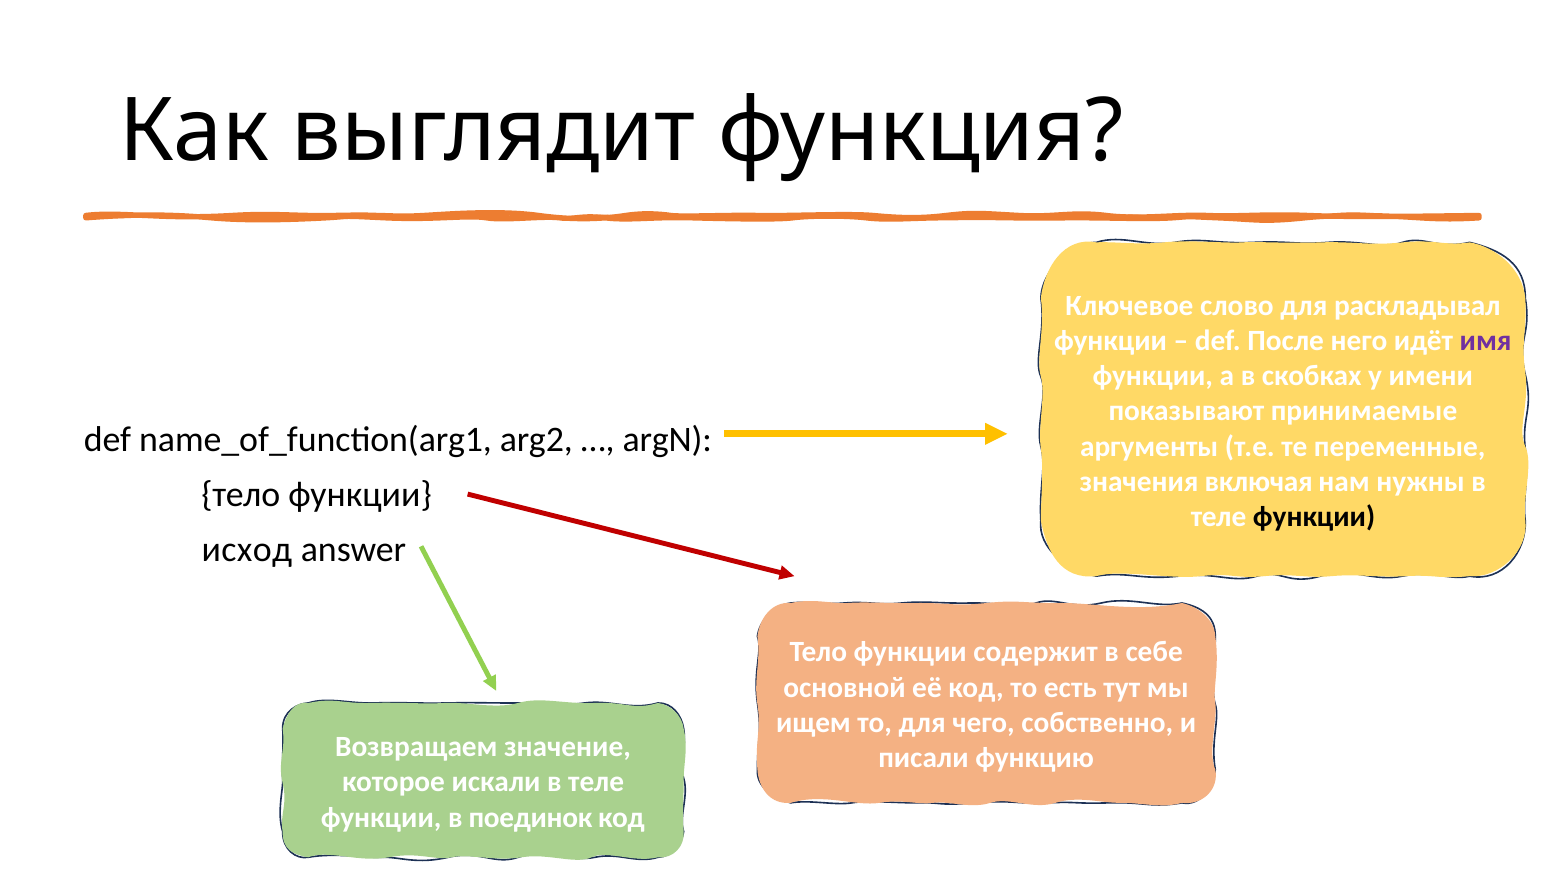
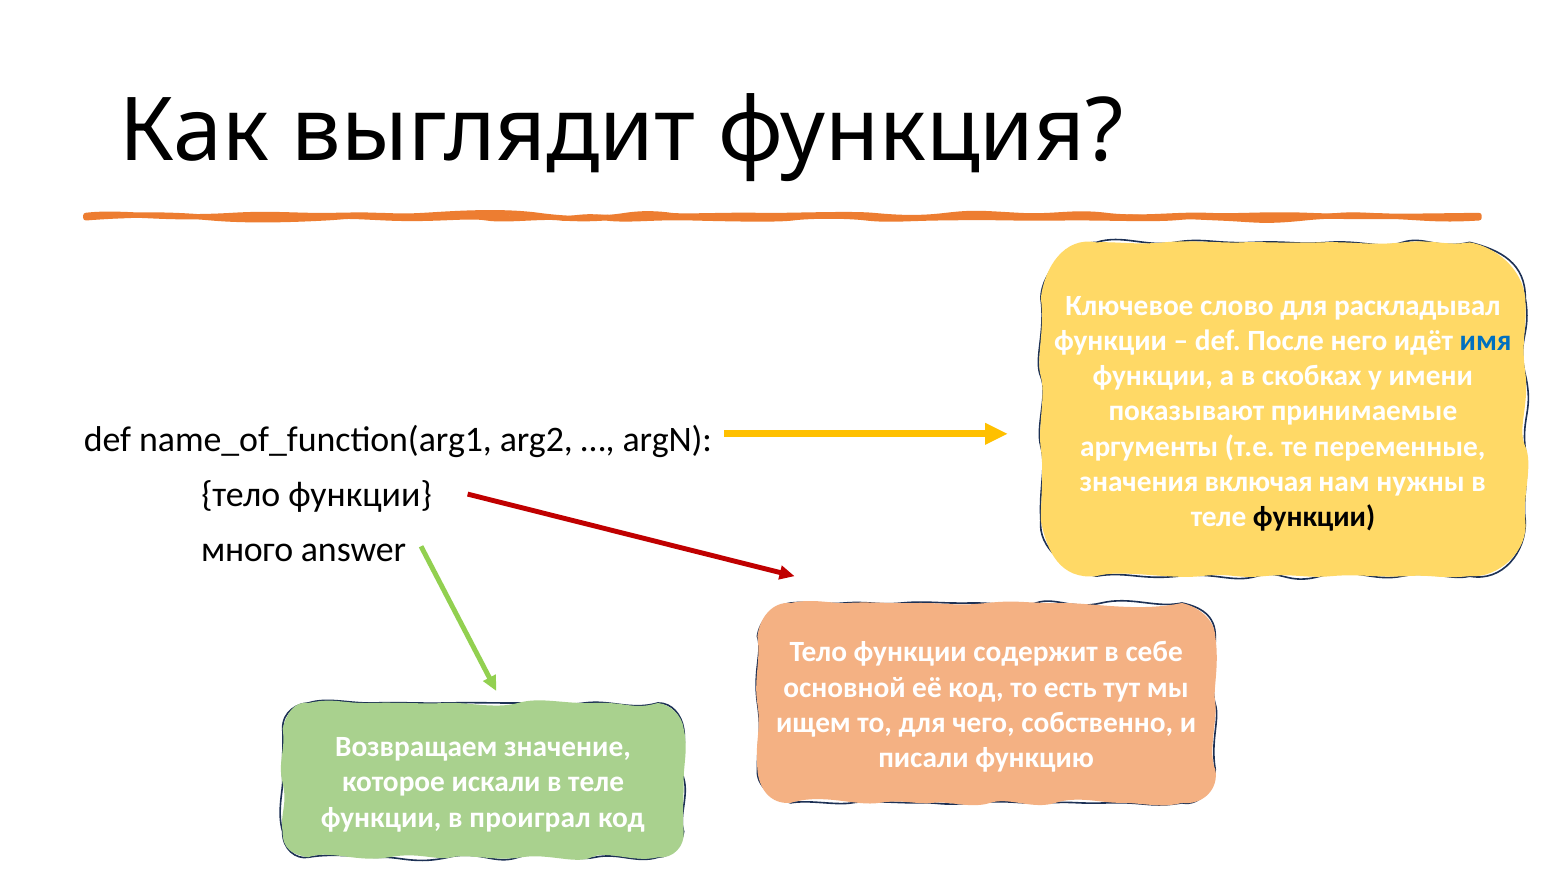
имя colour: purple -> blue (1486, 341)
исход: исход -> много (247, 549)
поединок: поединок -> проиграл (530, 817)
